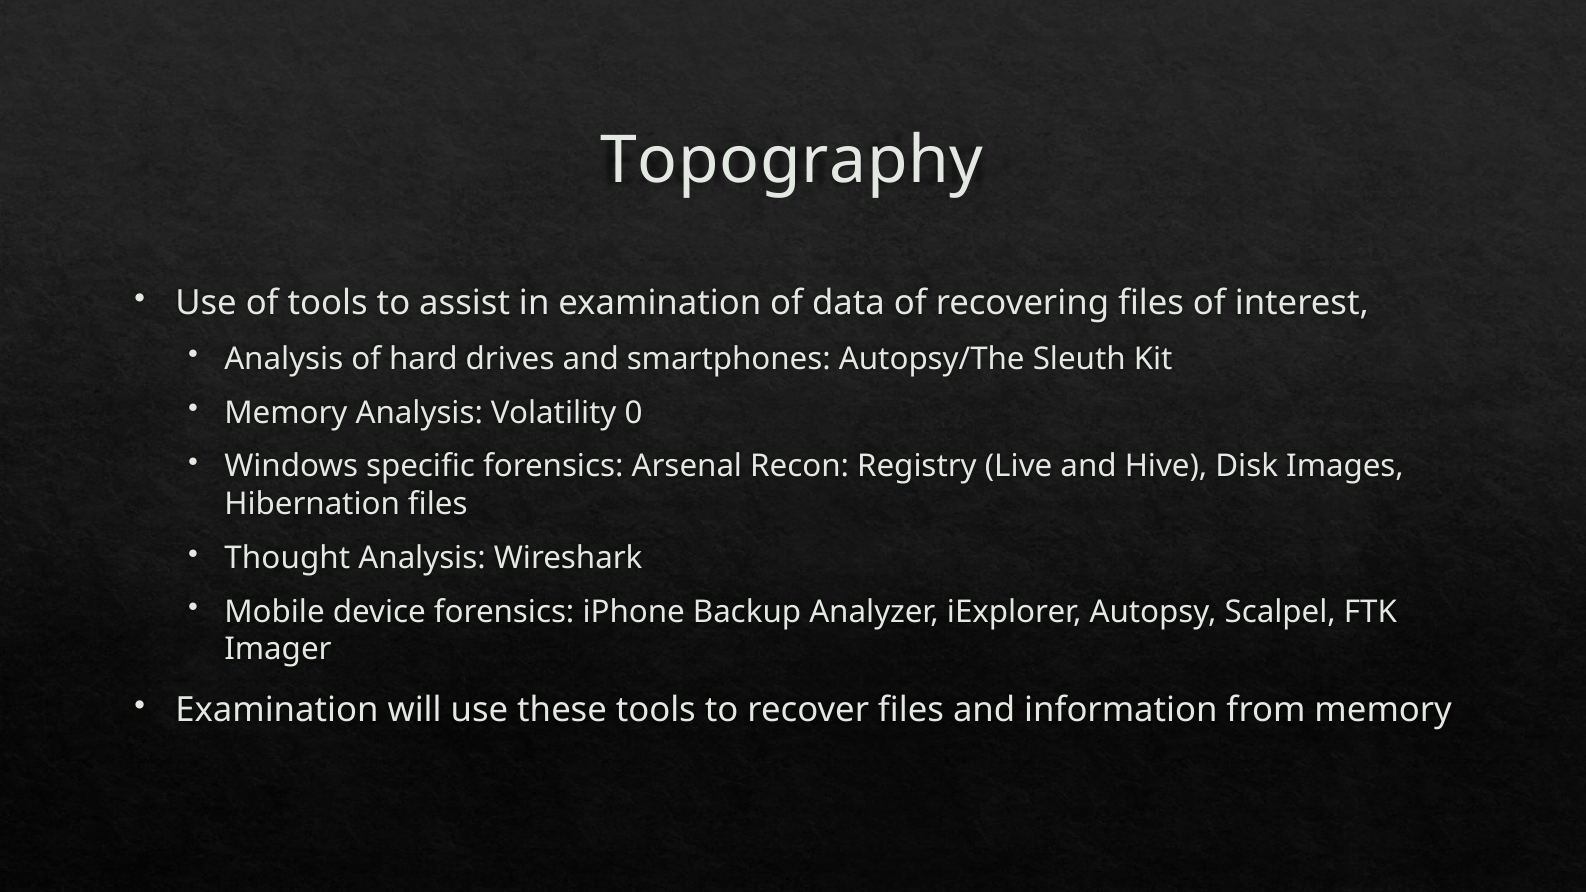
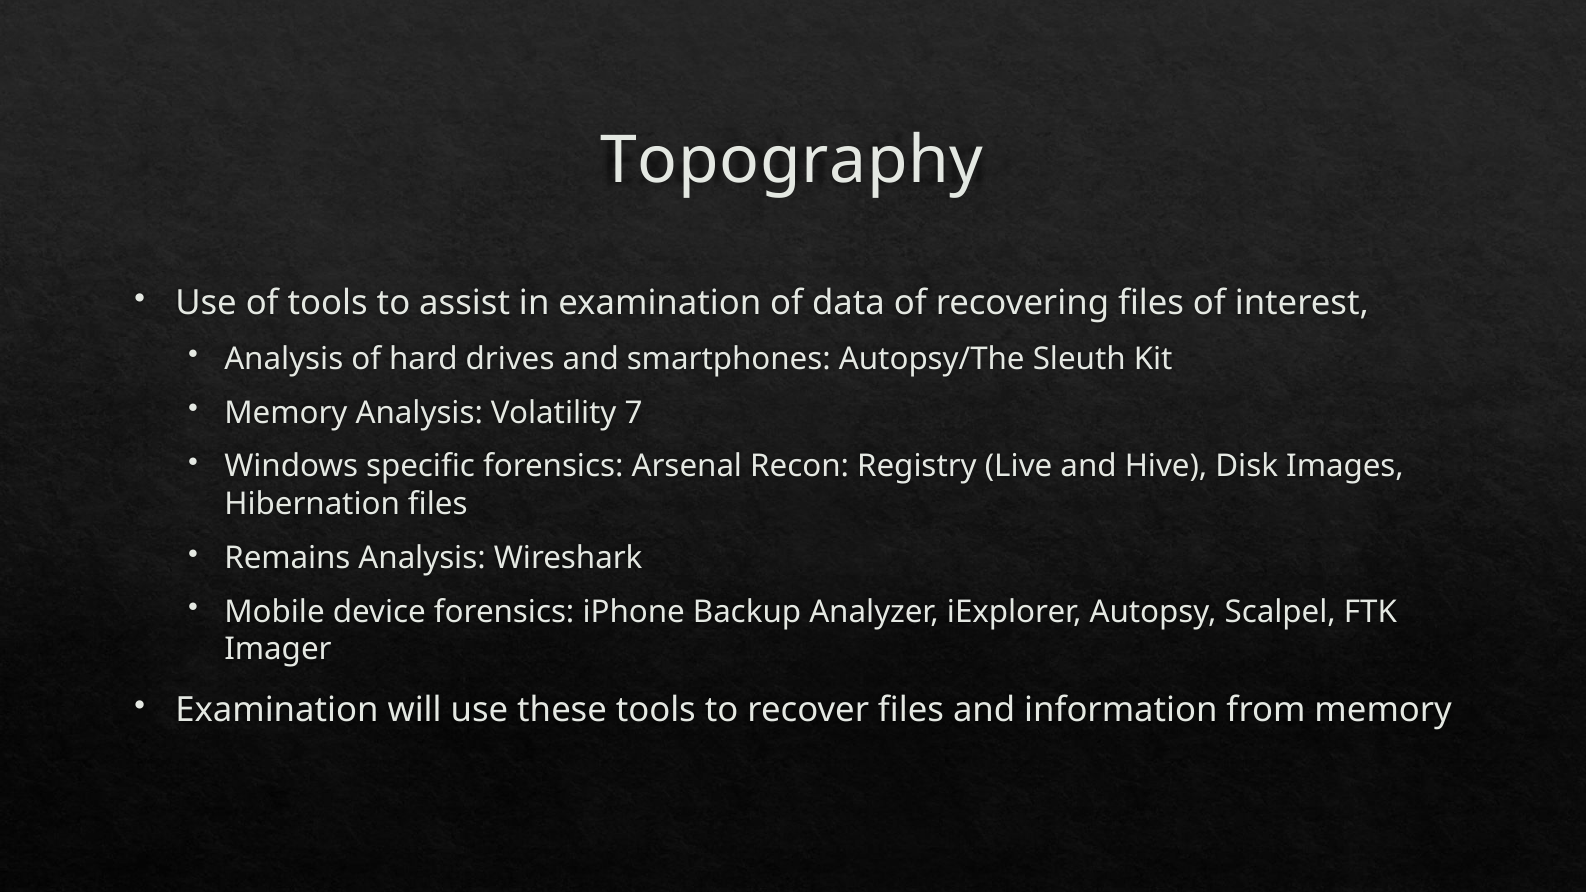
0: 0 -> 7 (634, 413)
Thought: Thought -> Remains (287, 558)
